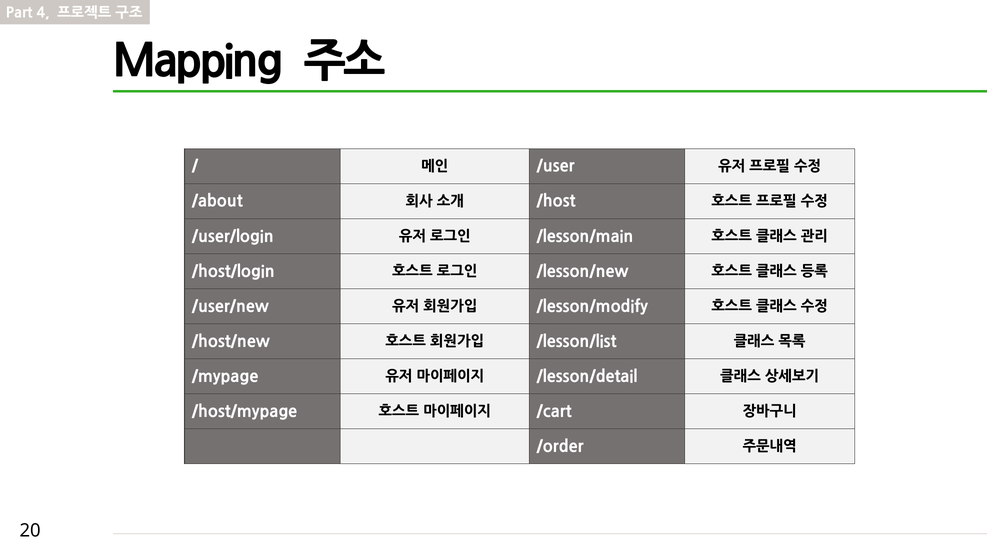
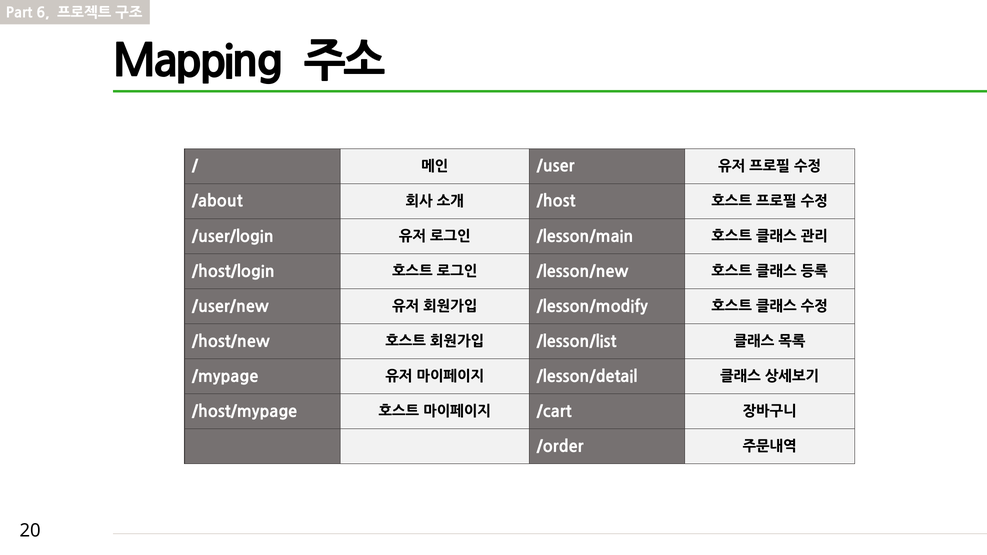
4: 4 -> 6 (43, 13)
